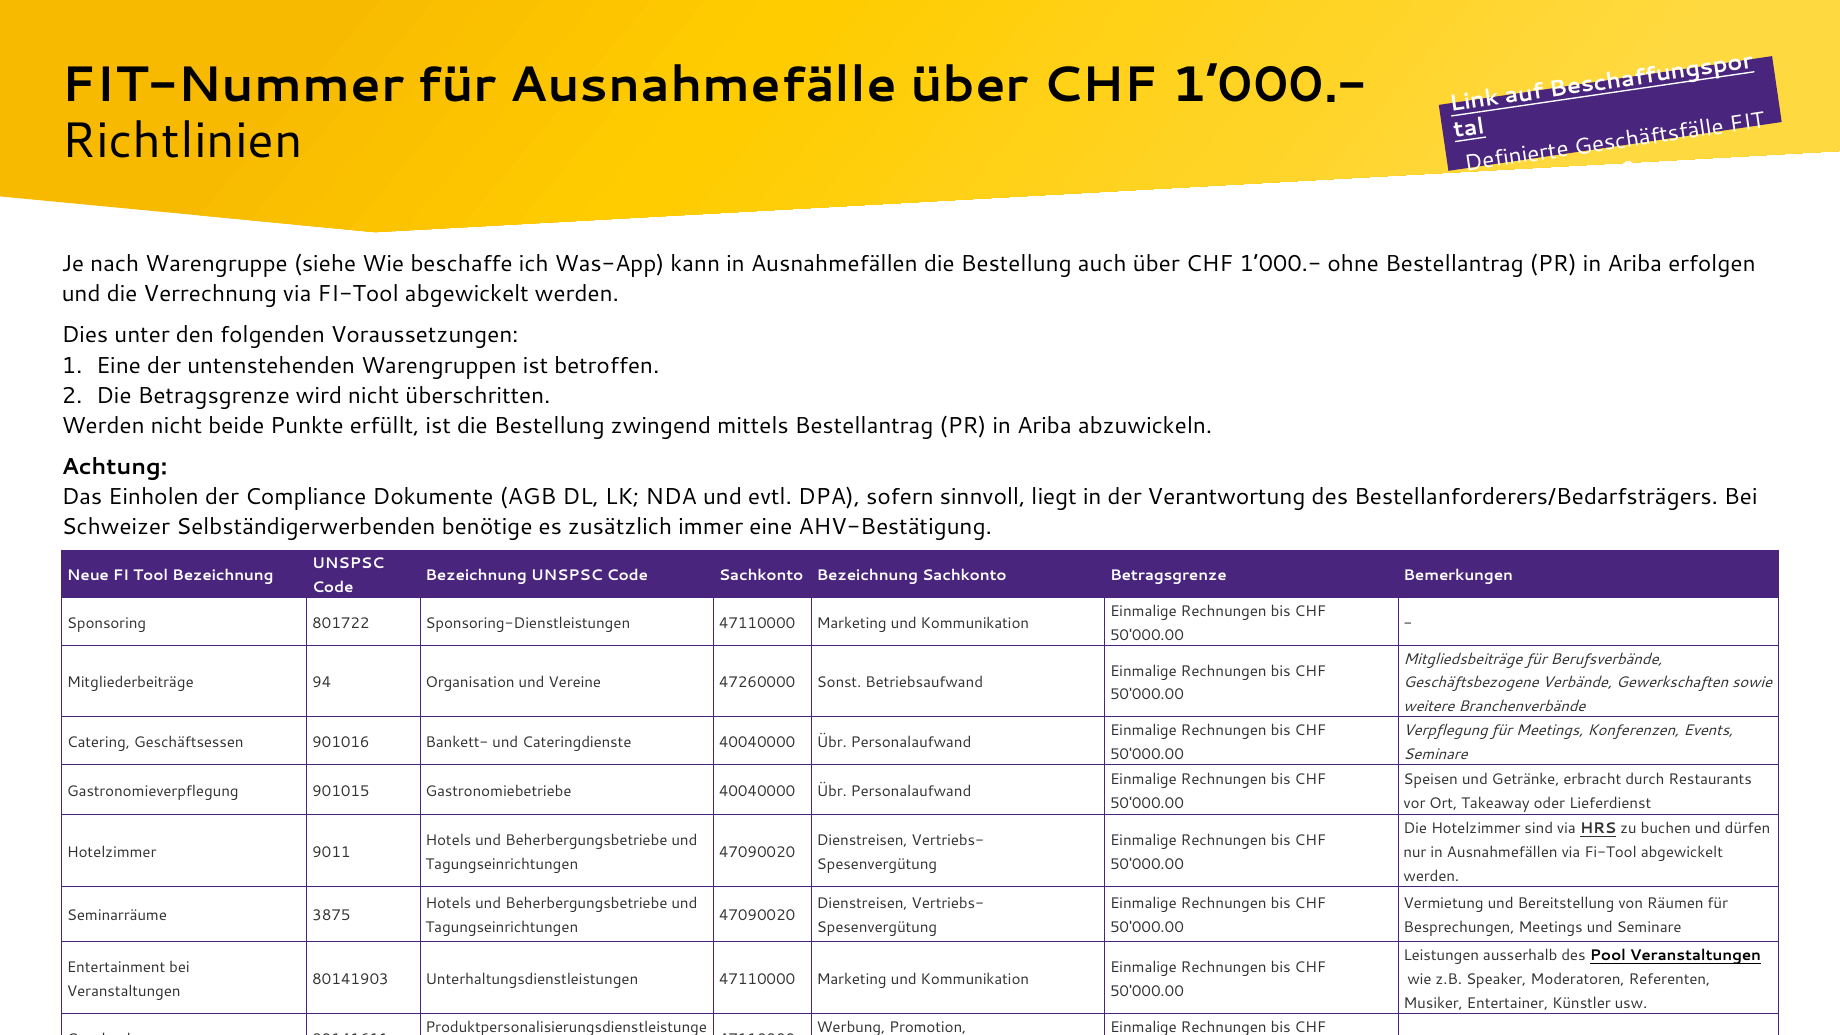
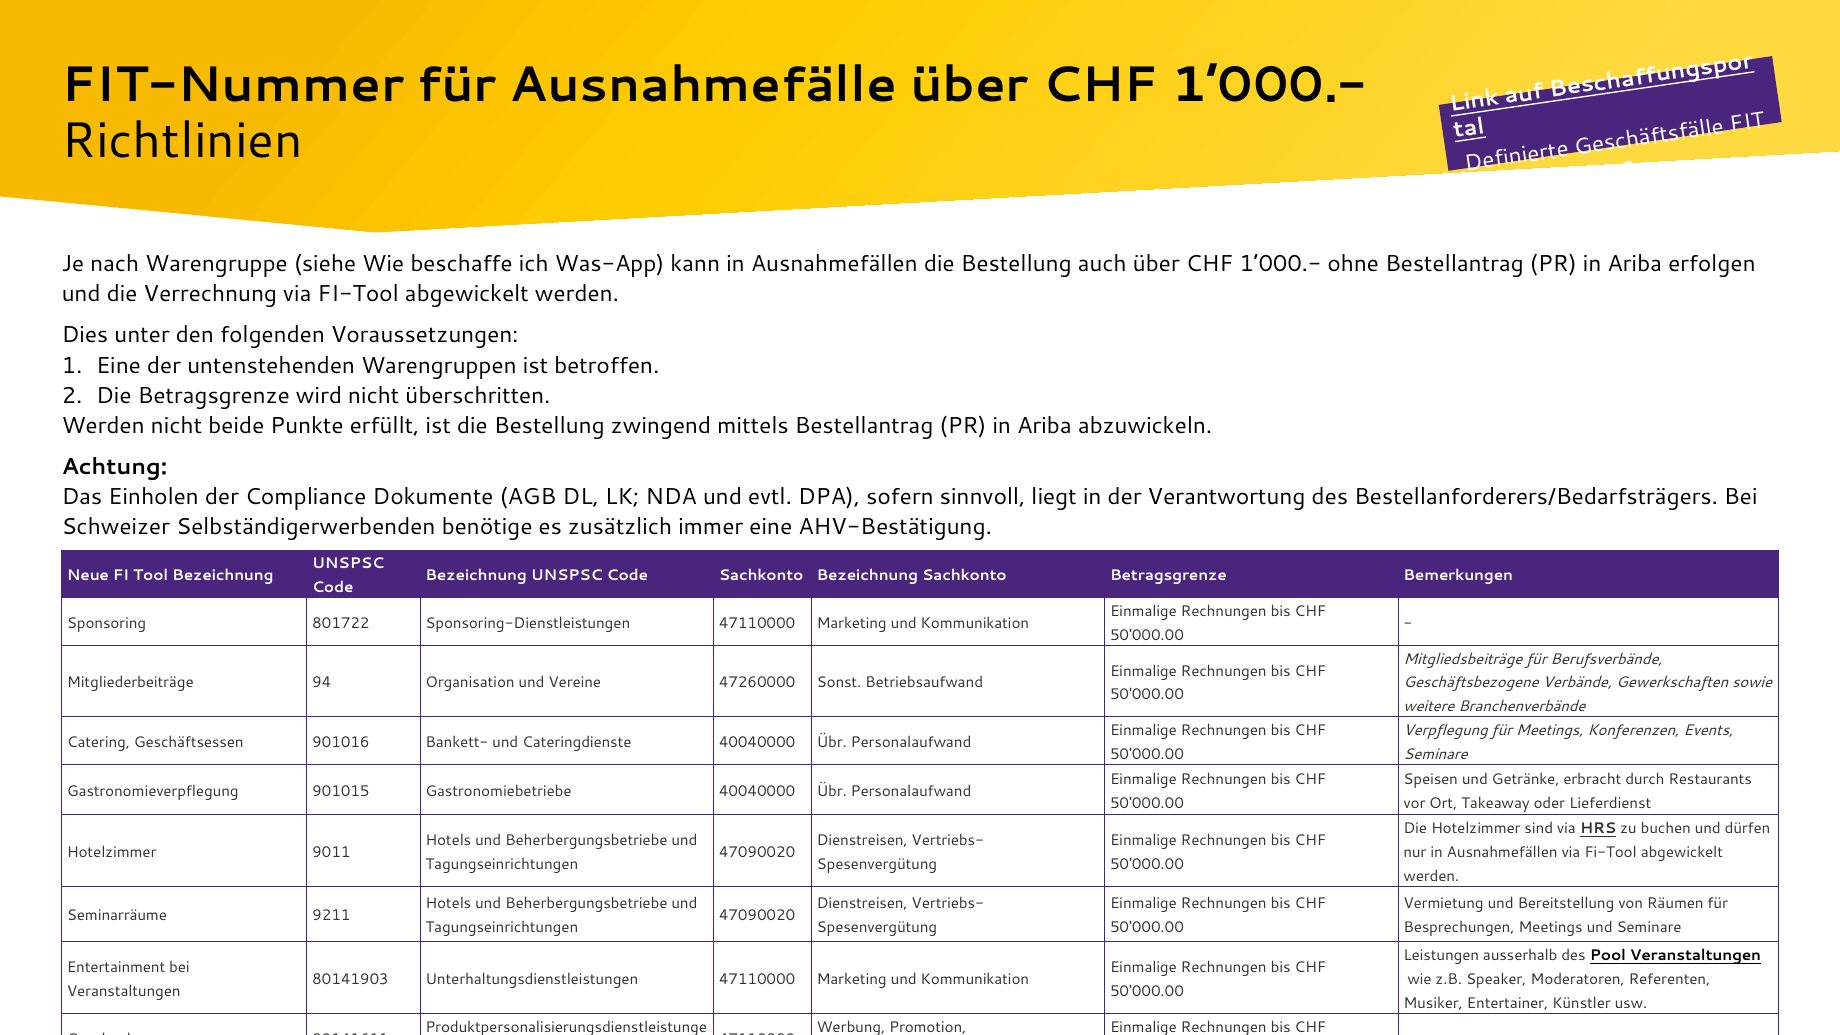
3875: 3875 -> 9211 (331, 916)
